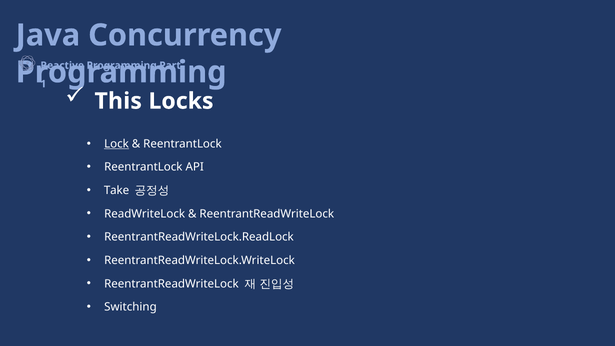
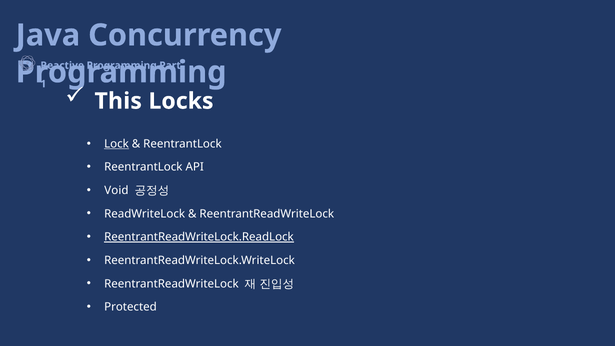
Take: Take -> Void (116, 190)
ReentrantReadWriteLock.ReadLock underline: none -> present (199, 237)
Switching: Switching -> Protected (130, 307)
